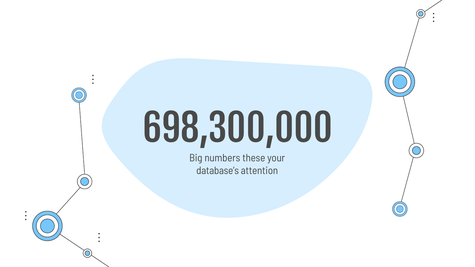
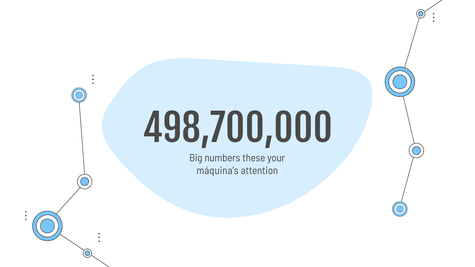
698,300,000: 698,300,000 -> 498,700,000 (238, 130)
database’s: database’s -> máquina’s (217, 171)
